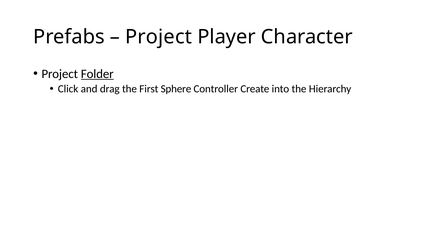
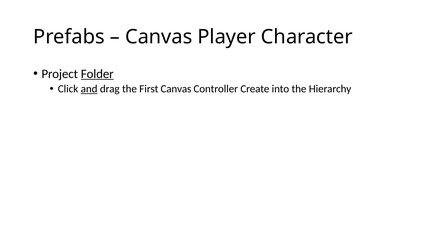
Project: Project -> Canvas (159, 37)
and underline: none -> present (89, 89)
First Sphere: Sphere -> Canvas (176, 89)
